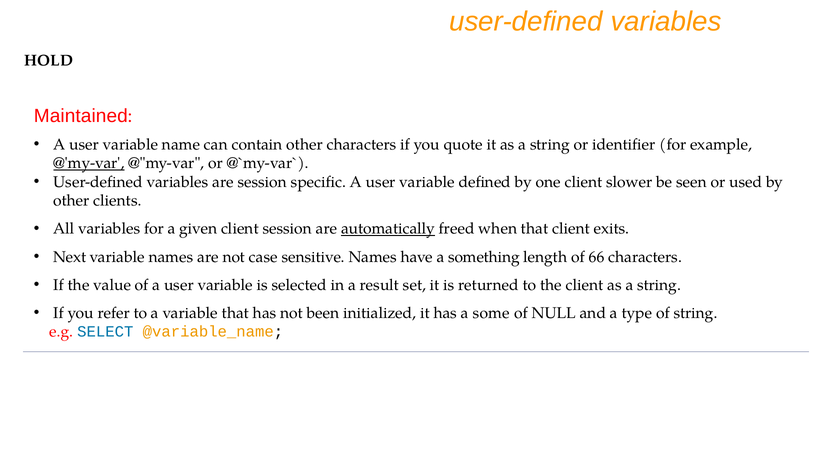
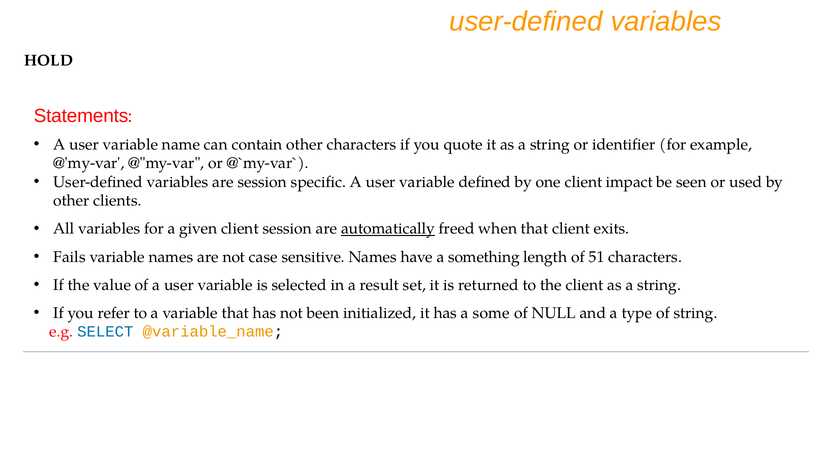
Maintained: Maintained -> Statements (81, 116)
@'my-var underline: present -> none (89, 163)
slower: slower -> impact (629, 182)
Next: Next -> Fails (70, 257)
66: 66 -> 51 (597, 257)
